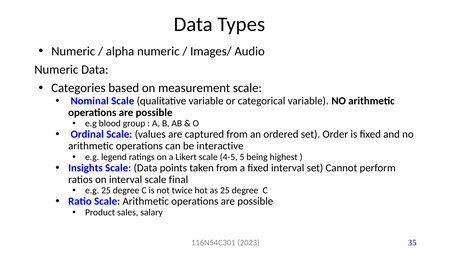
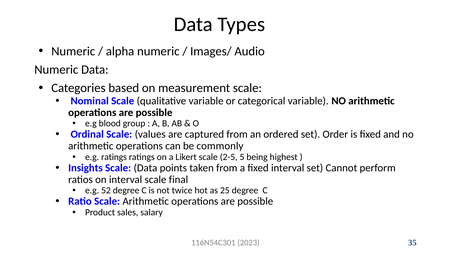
interactive: interactive -> commonly (220, 146)
e.g legend: legend -> ratings (114, 157)
4-5: 4-5 -> 2-5 (229, 157)
e.g 25: 25 -> 52 (106, 190)
